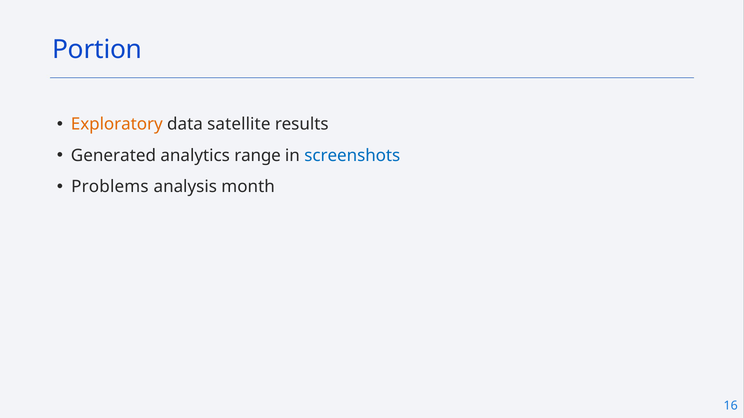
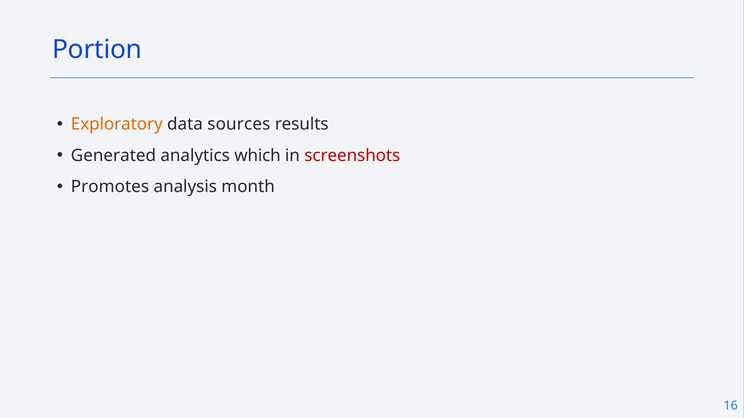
satellite: satellite -> sources (239, 124)
range: range -> which (258, 156)
screenshots colour: blue -> red (352, 156)
Problems: Problems -> Promotes (110, 187)
